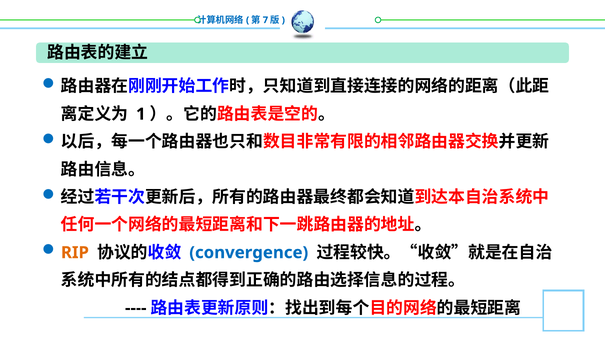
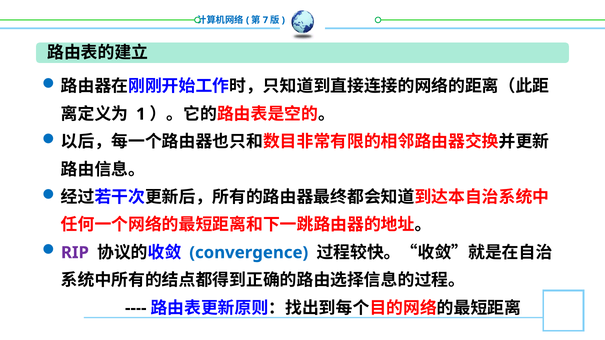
RIP colour: orange -> purple (75, 253)
